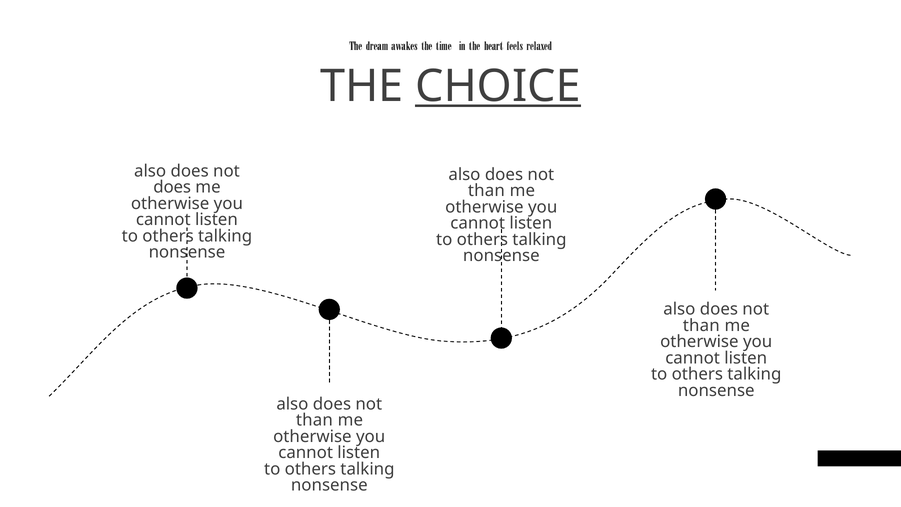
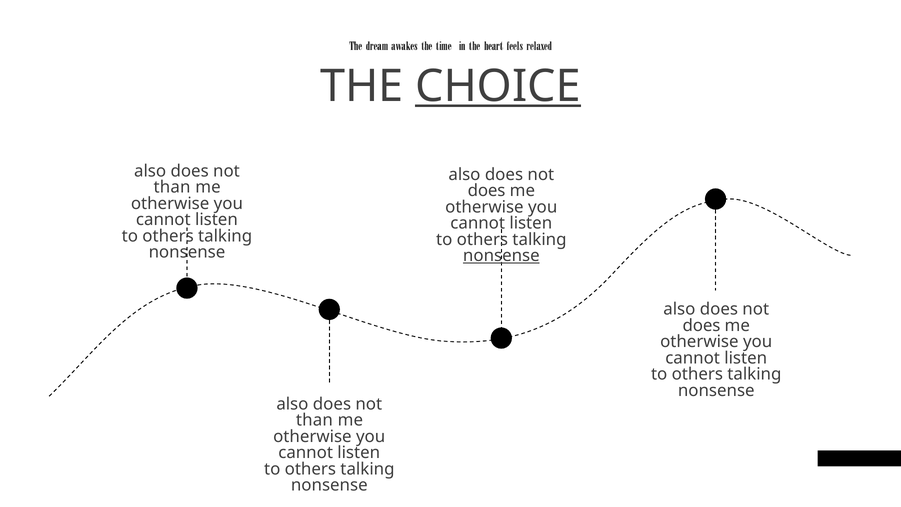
does: does -> than (172, 187)
than: than -> does (487, 191)
nonsense underline: none -> present (501, 256)
than: than -> does (701, 325)
